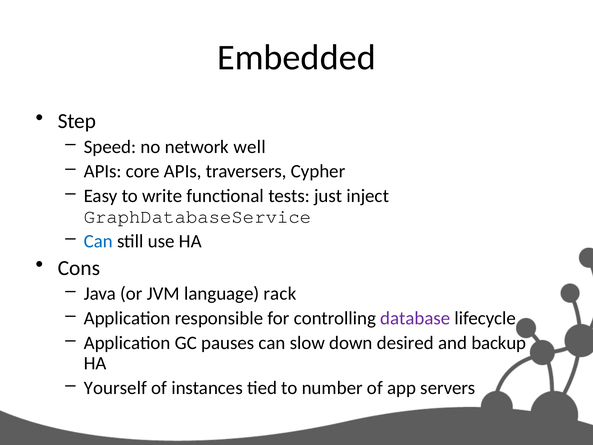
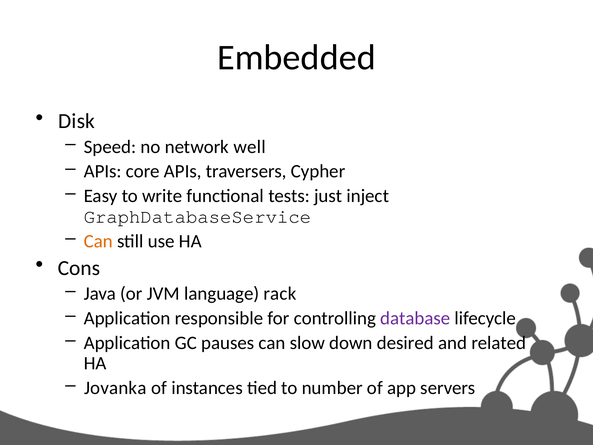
Step: Step -> Disk (77, 121)
Can colour: blue -> orange (98, 241)
backup: backup -> related (499, 343)
Yourself: Yourself -> Jovanka (115, 388)
